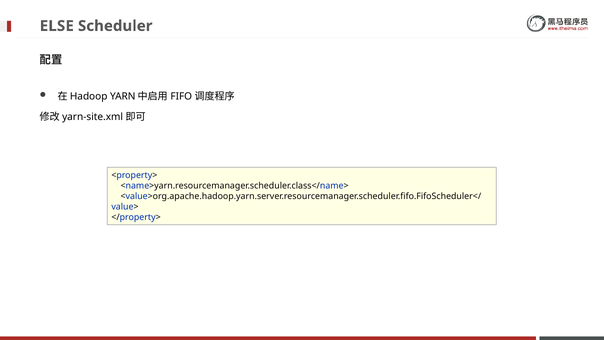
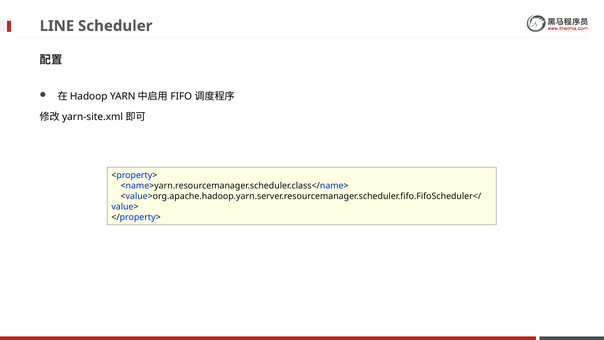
ELSE: ELSE -> LINE (57, 26)
